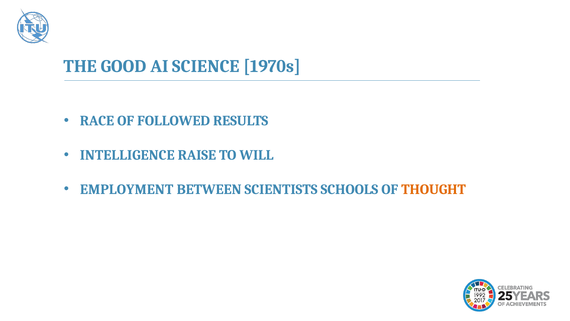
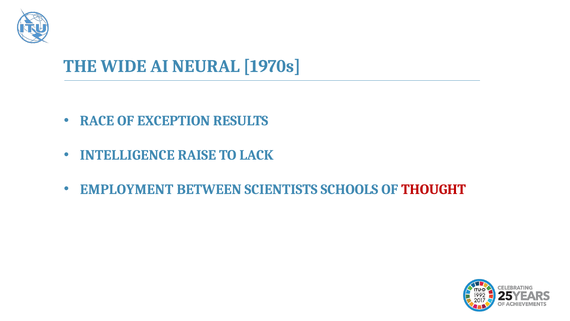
GOOD: GOOD -> WIDE (124, 66)
SCIENCE: SCIENCE -> NEURAL (206, 66)
FOLLOWED: FOLLOWED -> EXCEPTION (174, 121)
WILL: WILL -> LACK (257, 155)
THOUGHT colour: orange -> red (434, 189)
